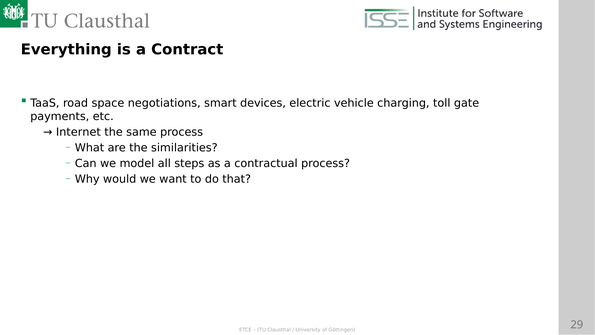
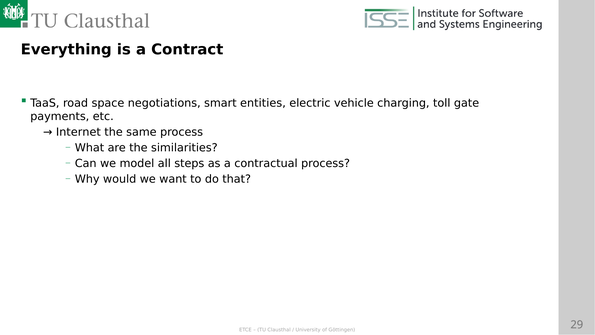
devices: devices -> entities (263, 103)
